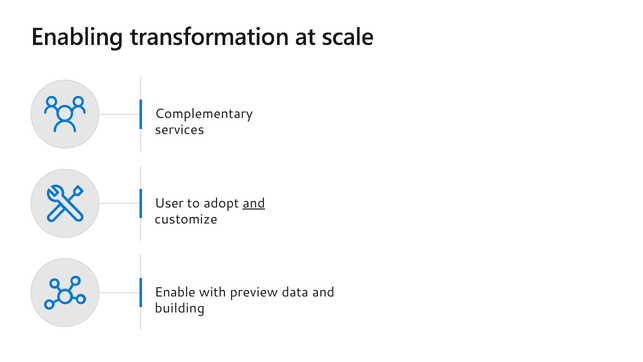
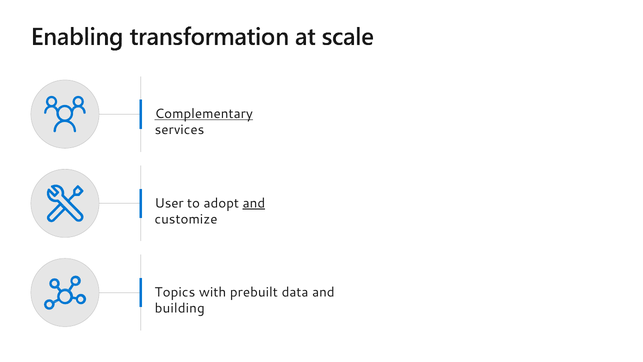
Complementary underline: none -> present (204, 114)
Enable: Enable -> Topics (175, 292)
preview: preview -> prebuilt (254, 292)
